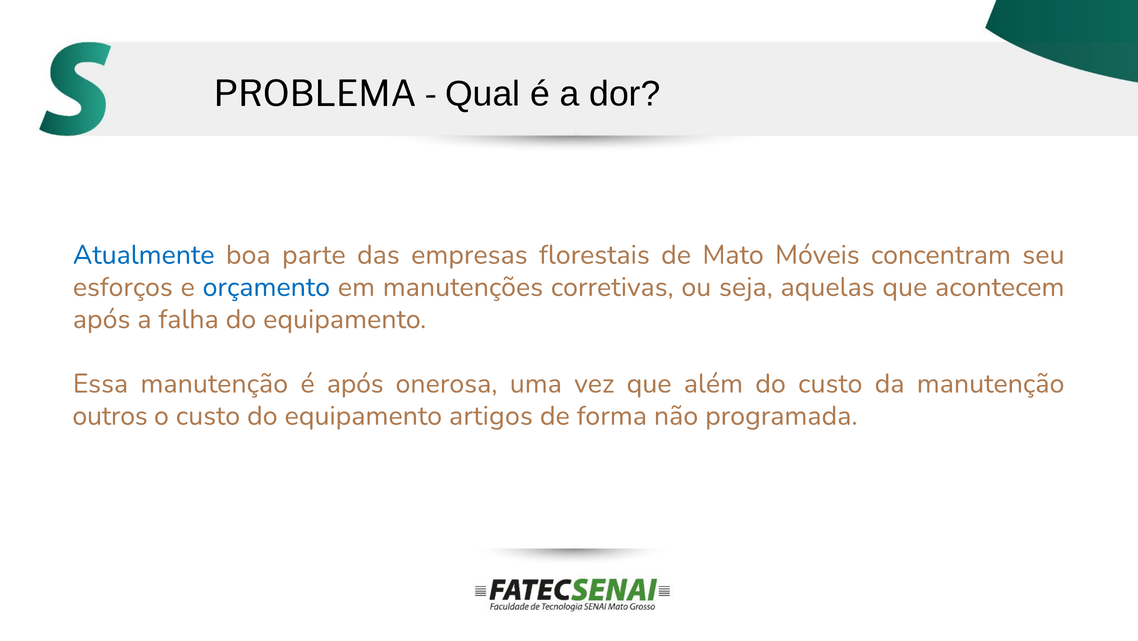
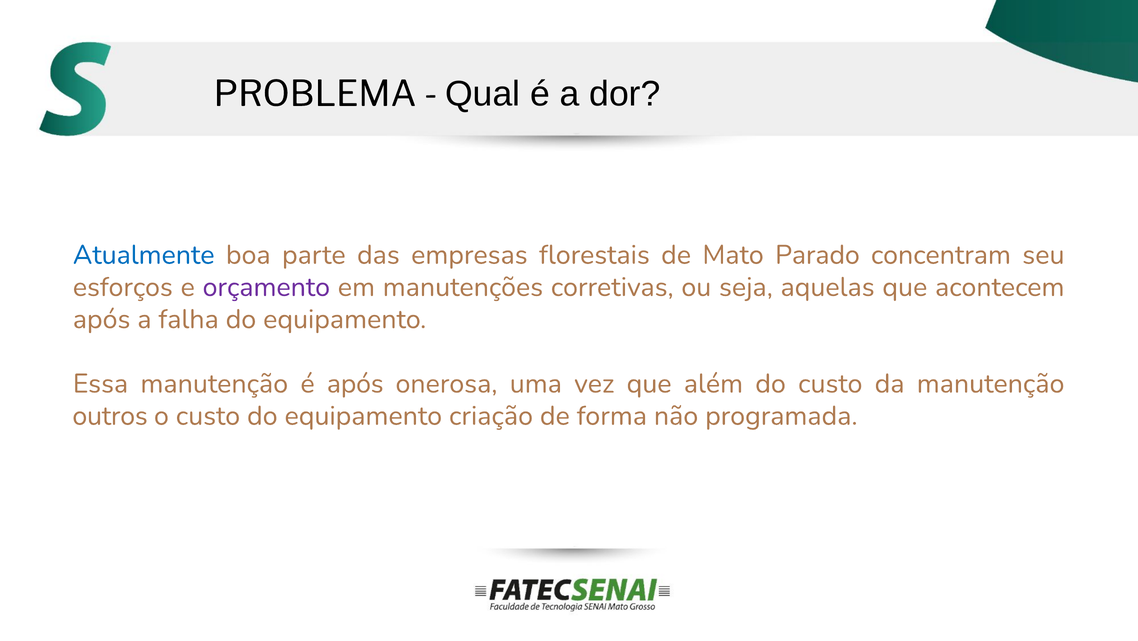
Móveis: Móveis -> Parado (817, 255)
orçamento colour: blue -> purple (266, 287)
artigos: artigos -> criação (491, 415)
